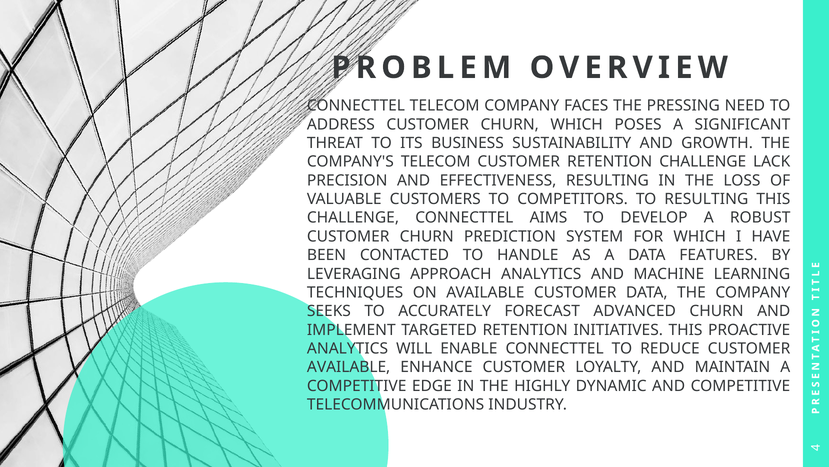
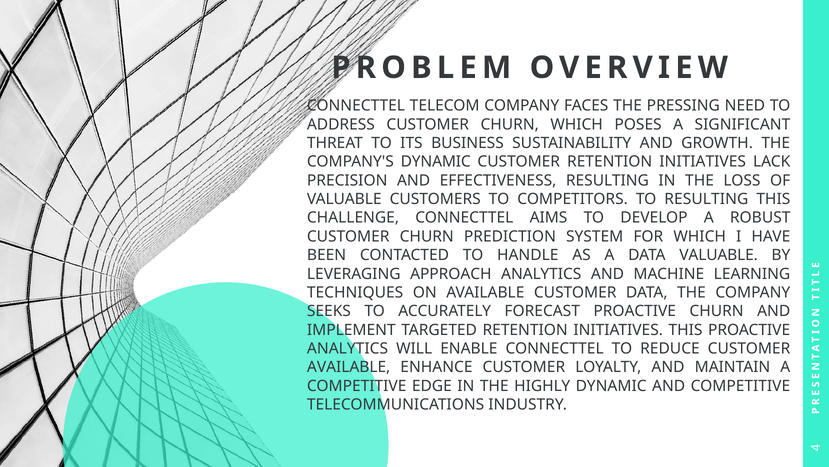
COMPANY'S TELECOM: TELECOM -> DYNAMIC (436, 162)
CUSTOMER RETENTION CHALLENGE: CHALLENGE -> INITIATIVES (703, 162)
DATA FEATURES: FEATURES -> VALUABLE (719, 255)
FORECAST ADVANCED: ADVANCED -> PROACTIVE (635, 311)
